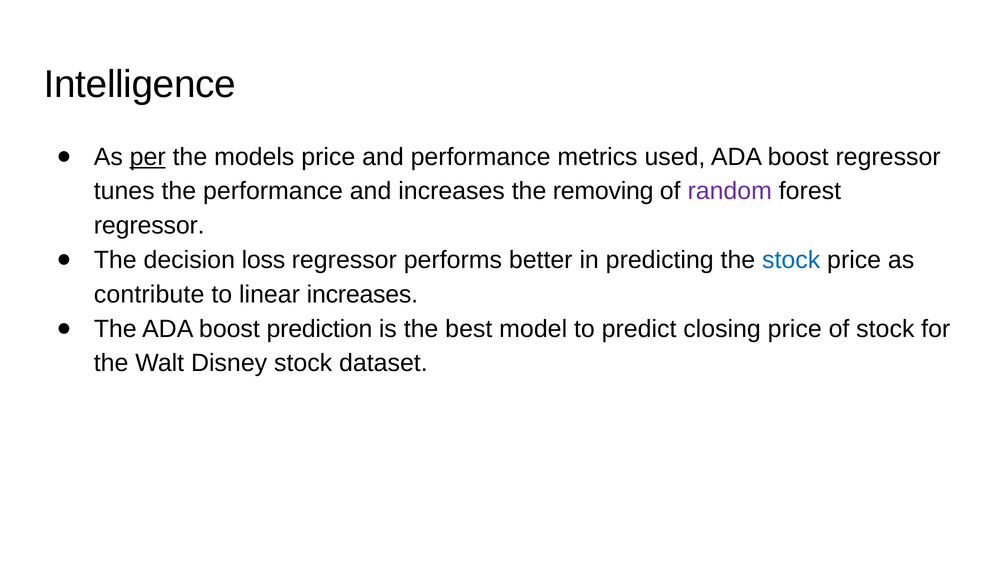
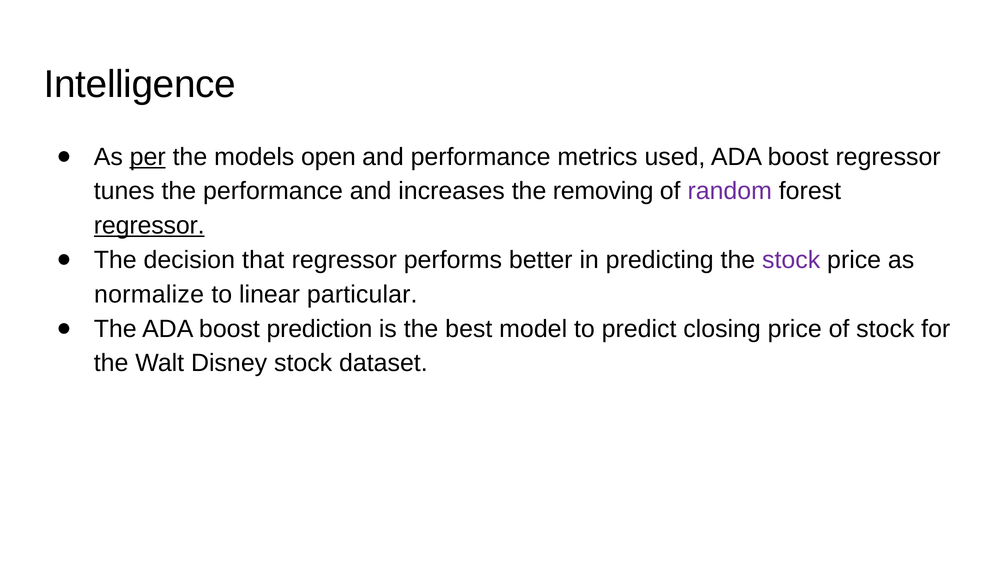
models price: price -> open (328, 157)
regressor underline: none -> present (149, 226)
loss: loss -> that (263, 260)
stock colour: blue -> purple (791, 260)
contribute: contribute -> normalize (149, 294)
linear increases: increases -> particular (362, 294)
